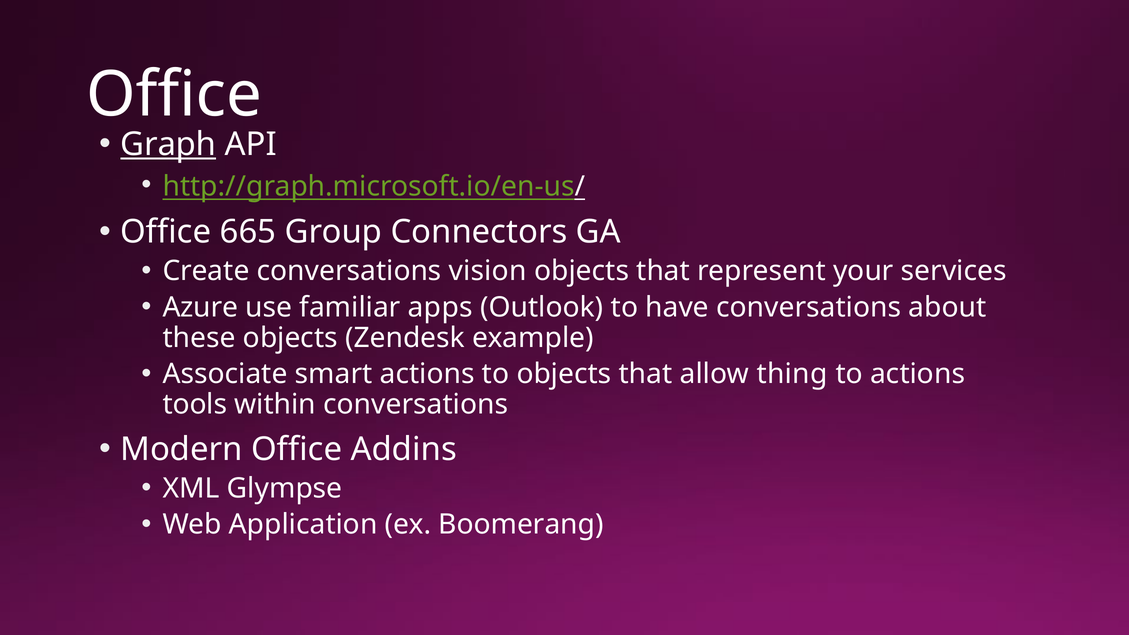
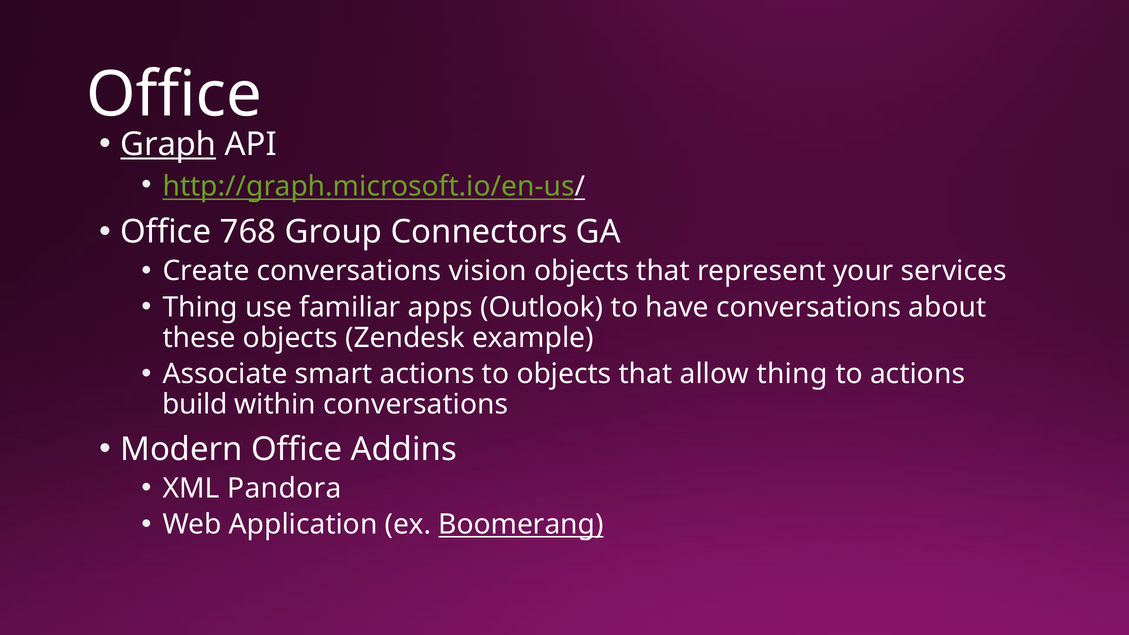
665: 665 -> 768 (248, 232)
Azure: Azure -> Thing (200, 307)
tools: tools -> build (195, 405)
Glympse: Glympse -> Pandora (284, 488)
Boomerang underline: none -> present (521, 525)
